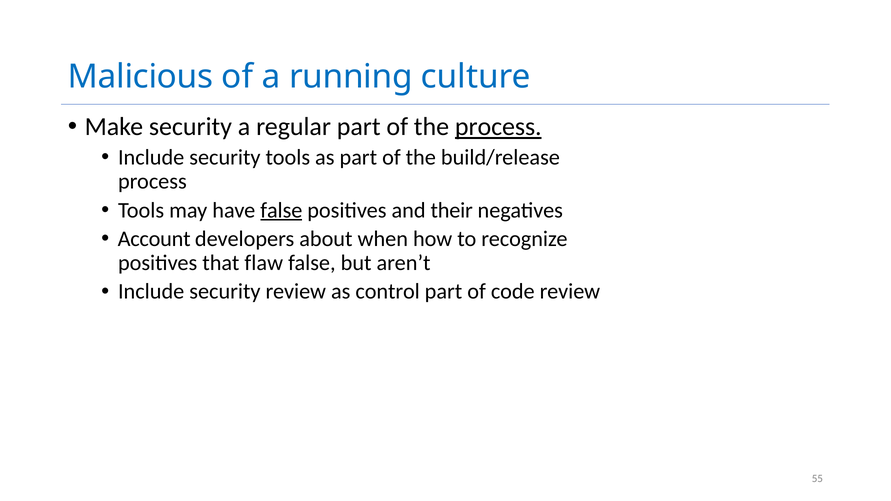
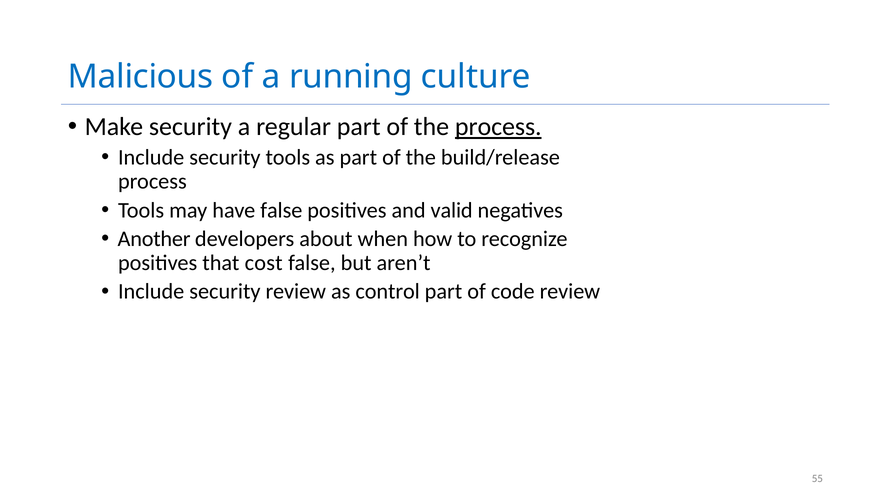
false underline: present -> none (281, 210)
their: their -> valid (452, 210)
Account: Account -> Another (154, 239)
flaw: flaw -> cost (264, 263)
